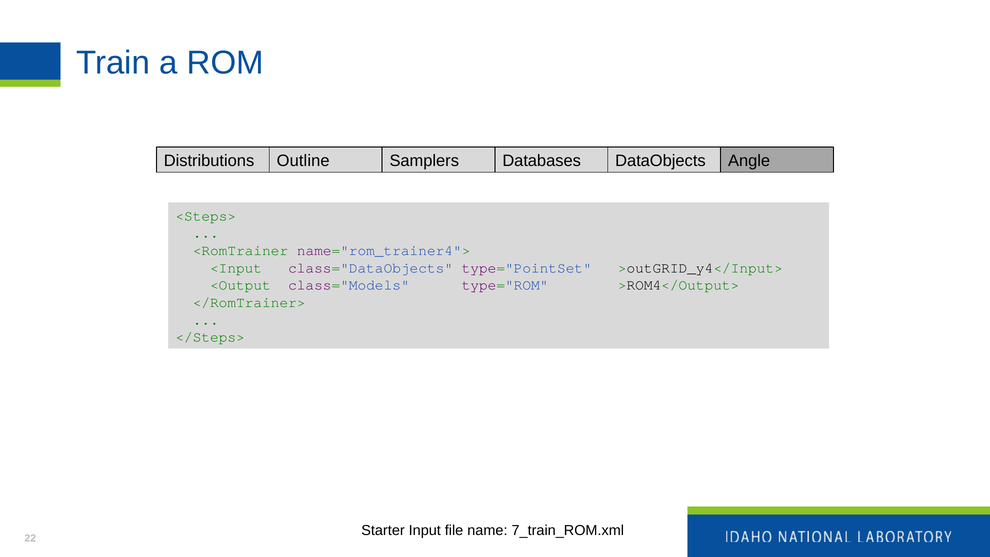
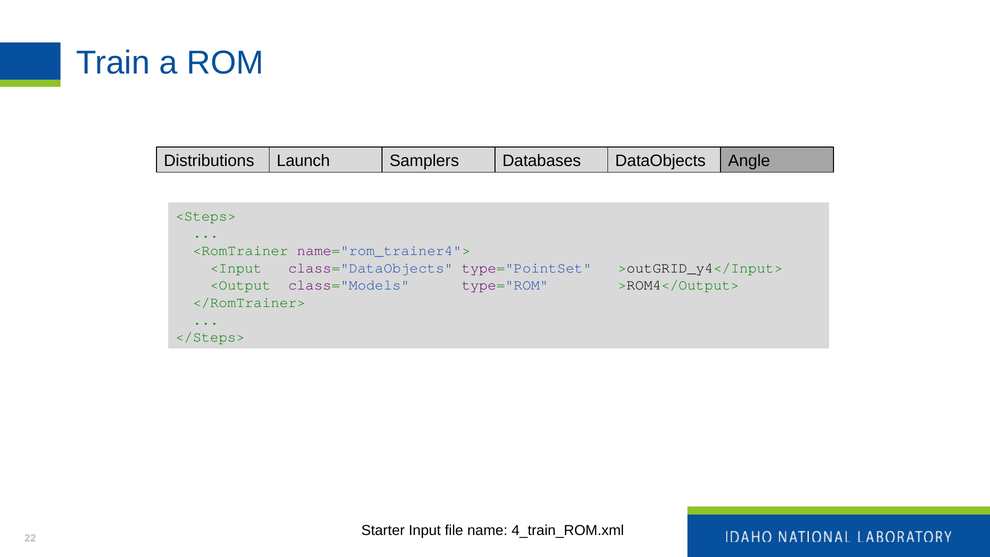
Outline: Outline -> Launch (303, 161)
7_train_ROM.xml: 7_train_ROM.xml -> 4_train_ROM.xml (568, 530)
